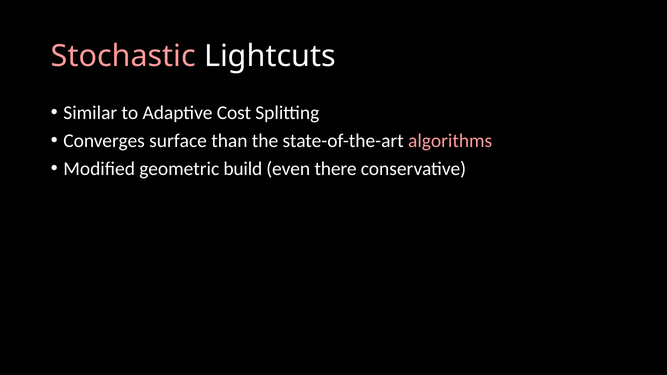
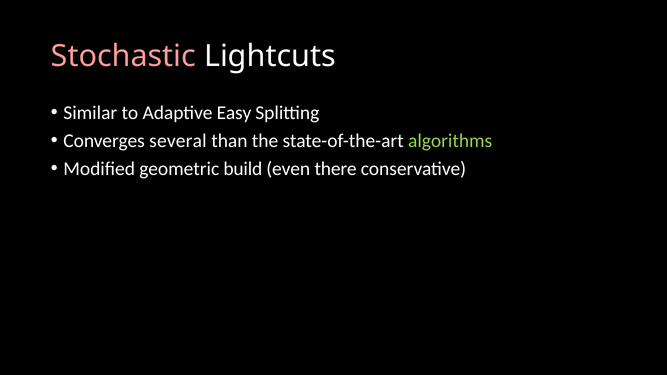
Cost: Cost -> Easy (234, 113)
surface: surface -> several (178, 141)
algorithms colour: pink -> light green (450, 141)
